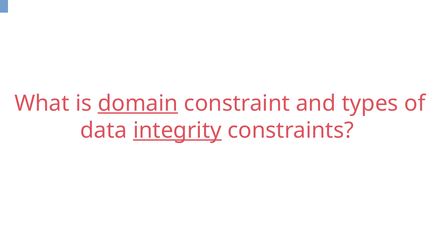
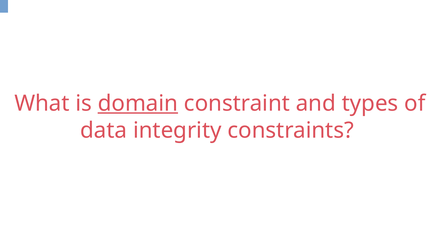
integrity underline: present -> none (177, 130)
